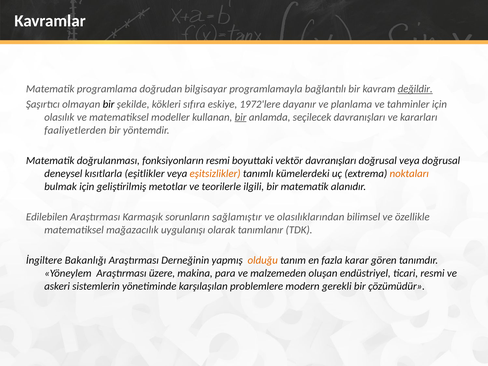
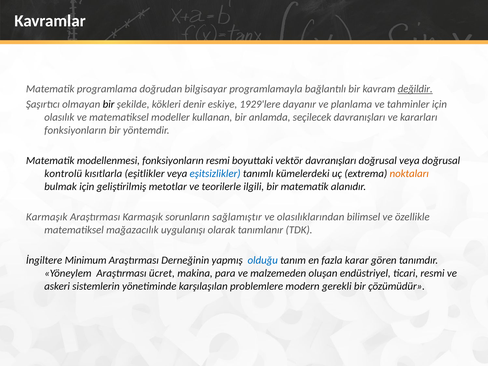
sıfıra: sıfıra -> denir (194, 104)
1972'lere: 1972'lere -> 1929'lere (260, 104)
bir underline: present -> none (241, 117)
faaliyetlerden: faaliyetlerden -> fonksiyonların (75, 130)
doğrulanması: doğrulanması -> modellenmesi (108, 160)
deneysel: deneysel -> kontrolü (63, 173)
eşitsizlikler colour: orange -> blue (215, 173)
Edilebilen: Edilebilen -> Karmaşık (47, 217)
Bakanlığı: Bakanlığı -> Minimum (86, 260)
olduğu colour: orange -> blue (263, 260)
üzere: üzere -> ücret (162, 273)
